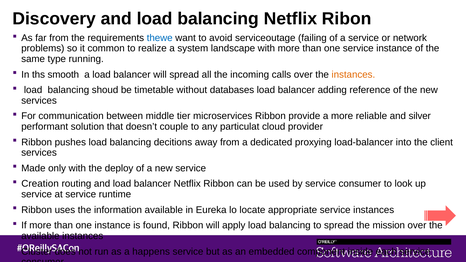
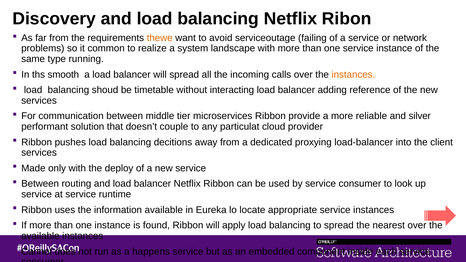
thewe colour: blue -> orange (160, 38)
databases: databases -> interacting (232, 90)
Creation: Creation -> Between (40, 184)
mission: mission -> nearest (389, 226)
Cluster: Cluster -> Cannot (37, 252)
